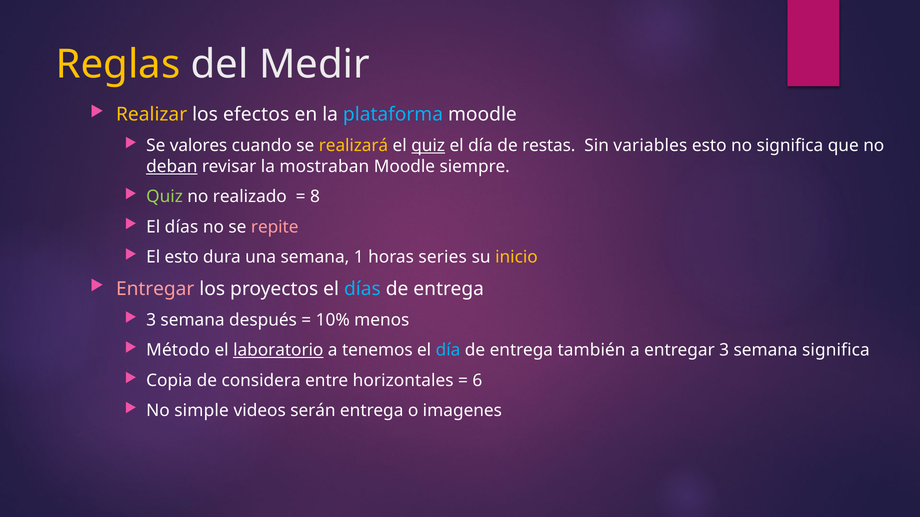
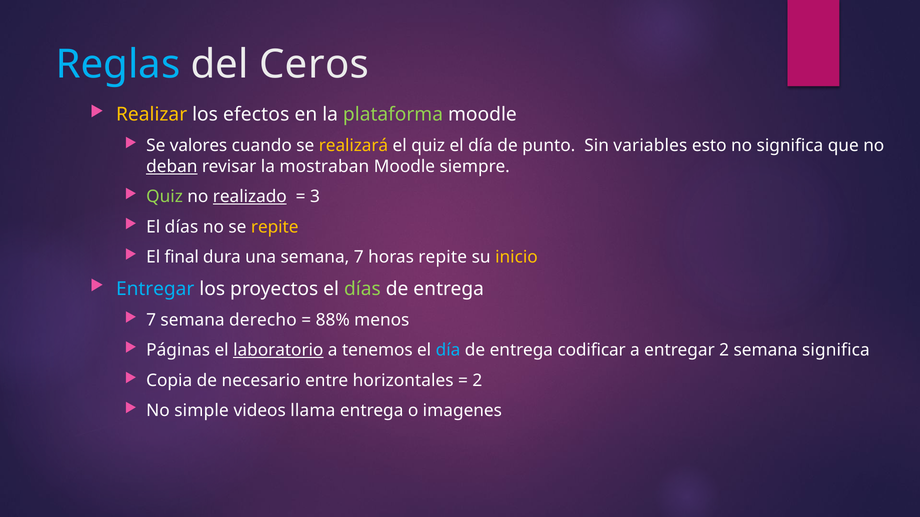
Reglas colour: yellow -> light blue (118, 65)
Medir: Medir -> Ceros (314, 65)
plataforma colour: light blue -> light green (393, 115)
quiz underline: present -> none (428, 146)
restas: restas -> punto (549, 146)
realizado underline: none -> present (250, 197)
8: 8 -> 3 (315, 197)
repite colour: pink -> yellow (275, 227)
El esto: esto -> final (182, 257)
semana 1: 1 -> 7 (359, 257)
horas series: series -> repite (443, 257)
Entregar colour: pink -> light blue (155, 289)
días colour: light blue -> light green (362, 289)
3: 3 -> 7 (151, 320)
después: después -> derecho (263, 320)
10%: 10% -> 88% (333, 320)
Método: Método -> Páginas (178, 351)
también: también -> codificar (592, 351)
entregar 3: 3 -> 2 (724, 351)
considera: considera -> necesario (261, 381)
6: 6 -> 2 (477, 381)
serán: serán -> llama (313, 411)
